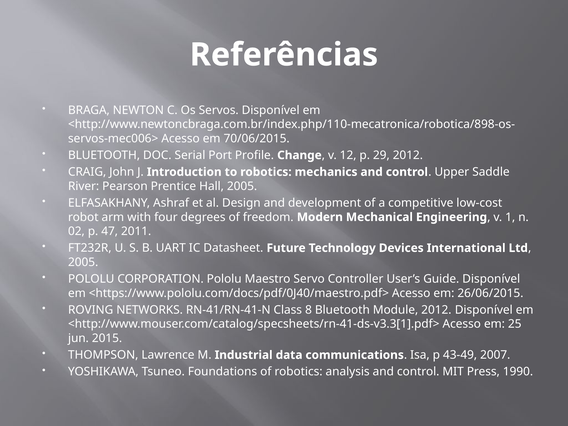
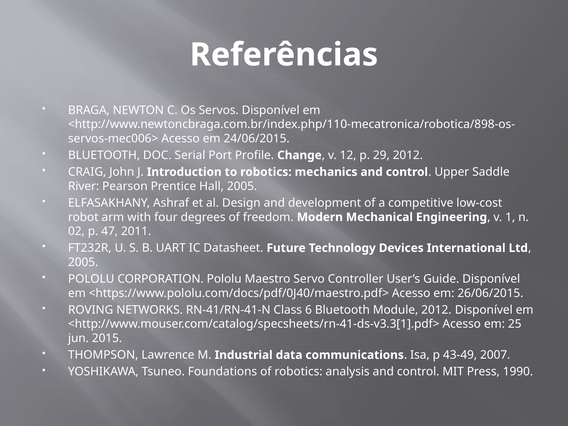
70/06/2015: 70/06/2015 -> 24/06/2015 (257, 139)
8: 8 -> 6 (309, 310)
